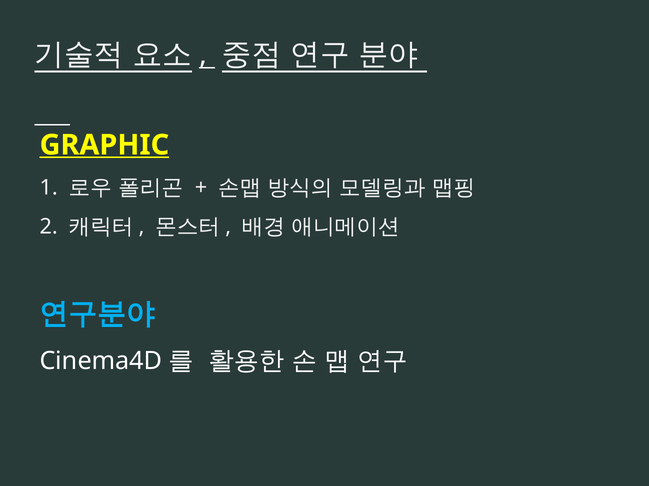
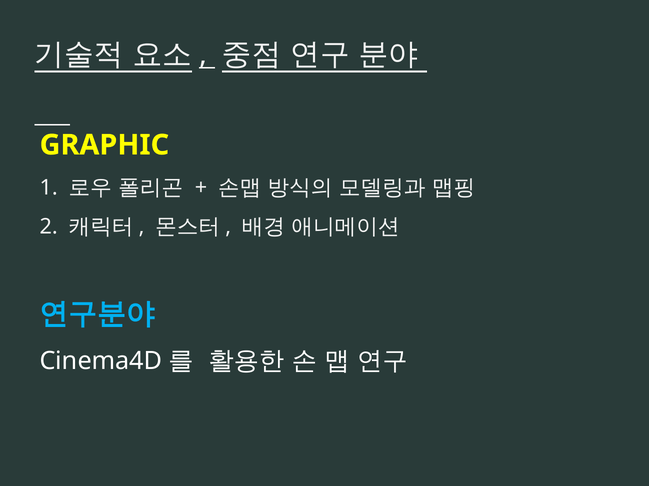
GRAPHIC underline: present -> none (104, 145)
